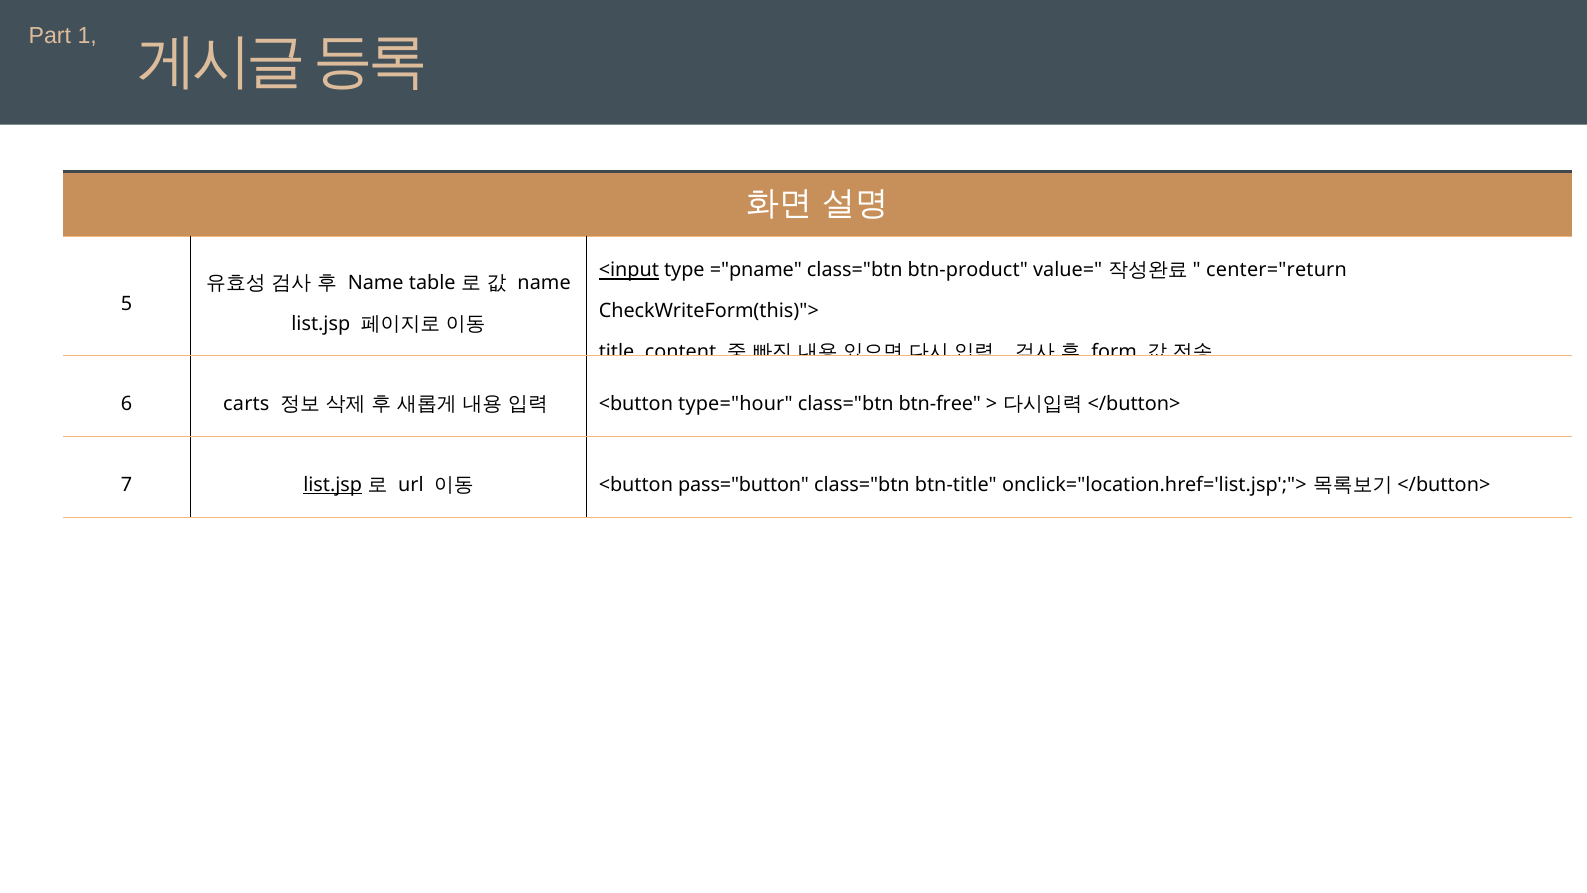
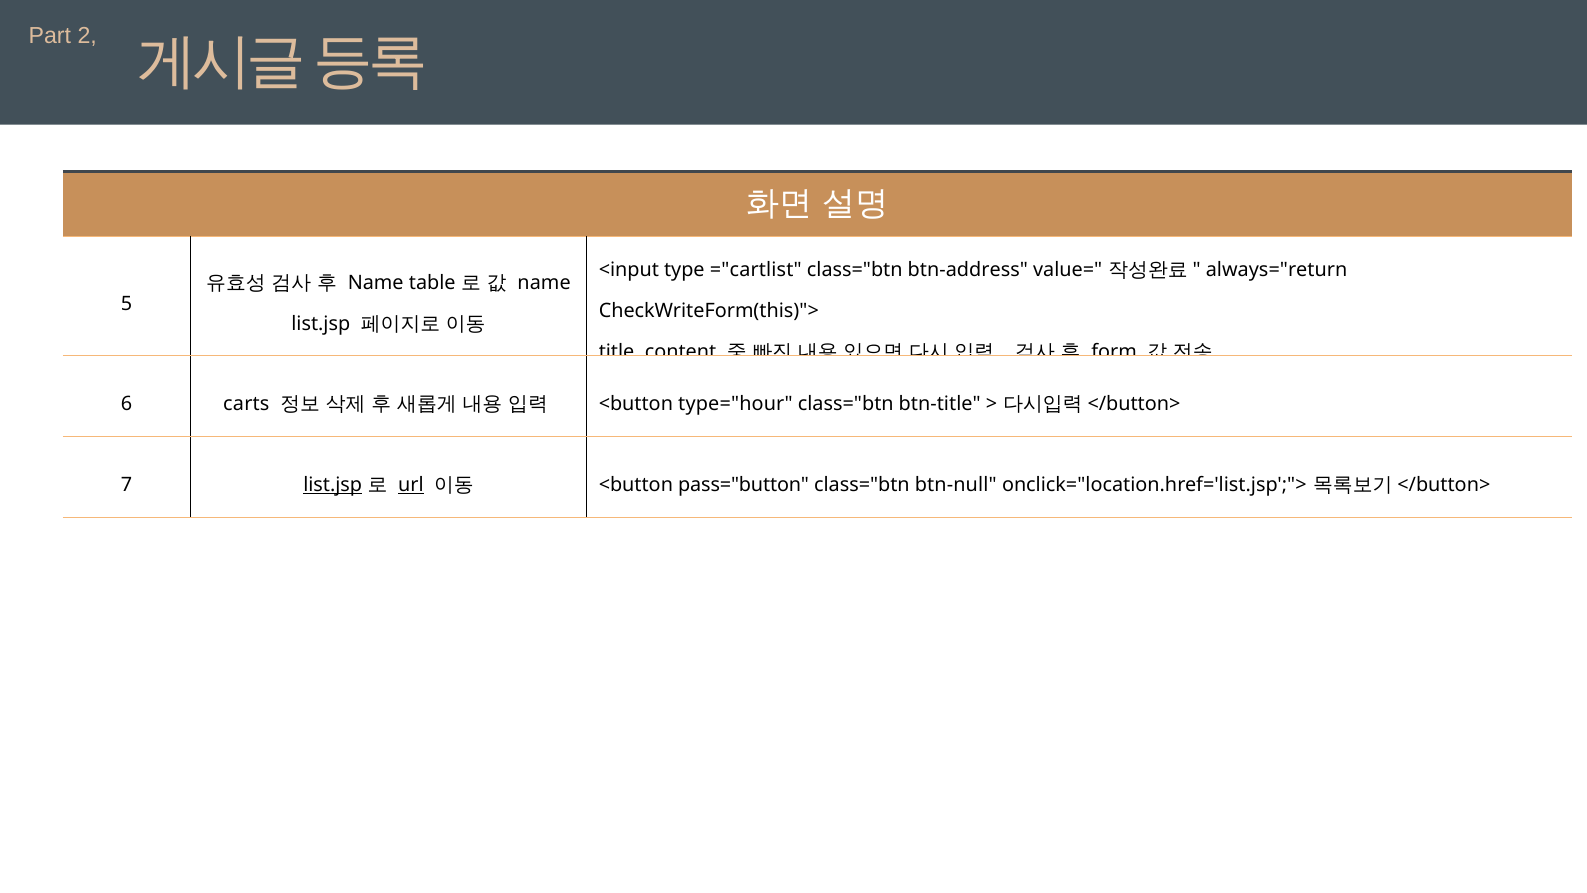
1: 1 -> 2 (87, 36)
<input underline: present -> none (629, 270)
="pname: ="pname -> ="cartlist (756, 270)
btn-product: btn-product -> btn-address (968, 270)
center="return: center="return -> always="return (1277, 270)
btn-free: btn-free -> btn-title (940, 404)
url underline: none -> present (411, 485)
btn-title: btn-title -> btn-null (956, 485)
